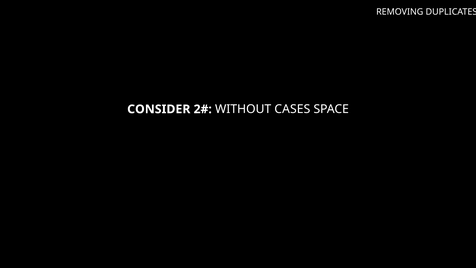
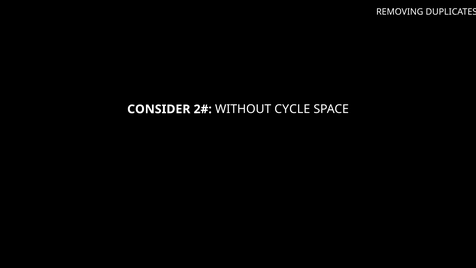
CASES: CASES -> CYCLE (292, 109)
